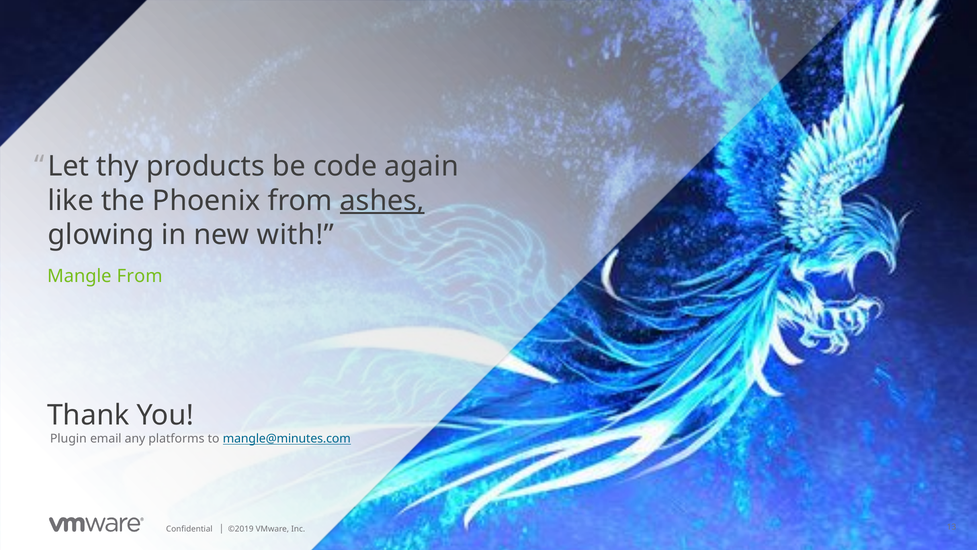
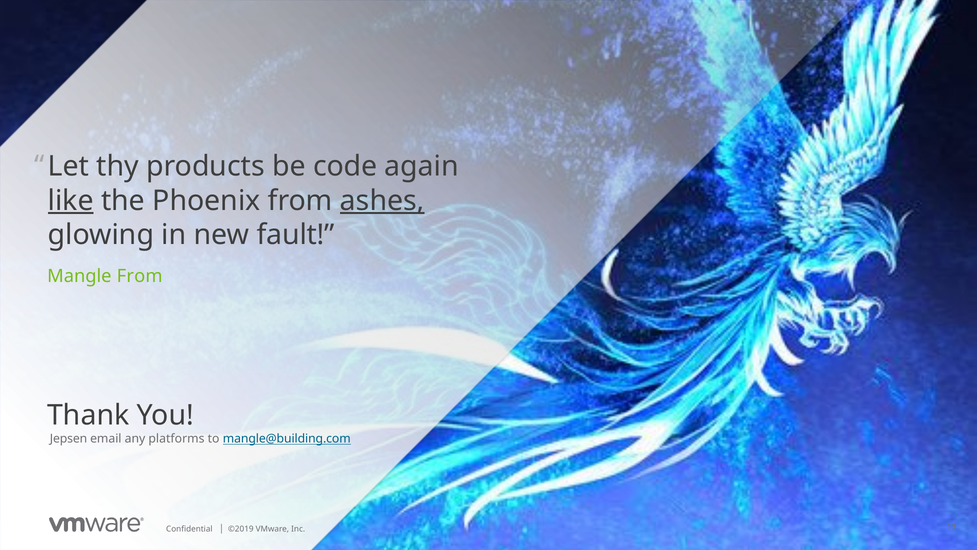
like underline: none -> present (71, 201)
with: with -> fault (296, 235)
Plugin: Plugin -> Jepsen (69, 438)
mangle@minutes.com: mangle@minutes.com -> mangle@building.com (287, 438)
